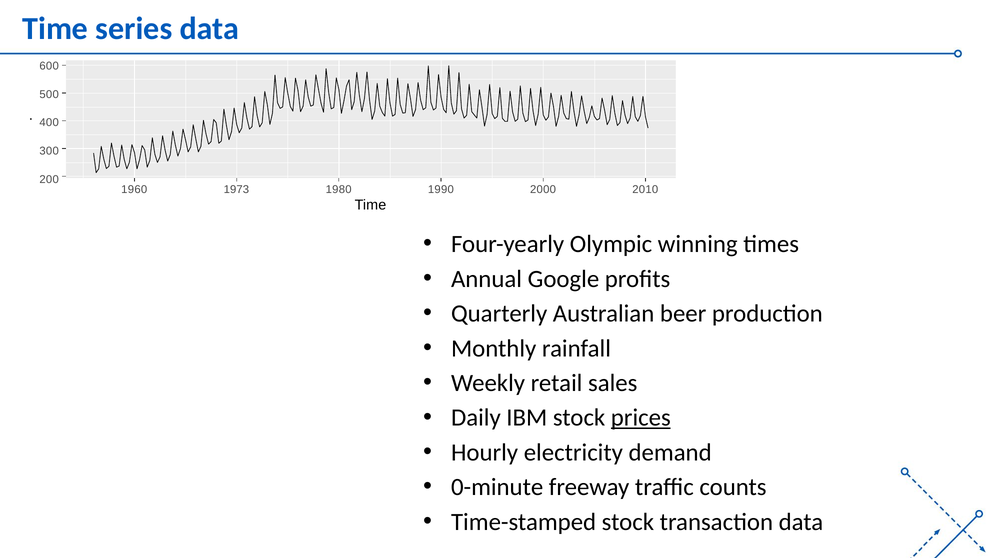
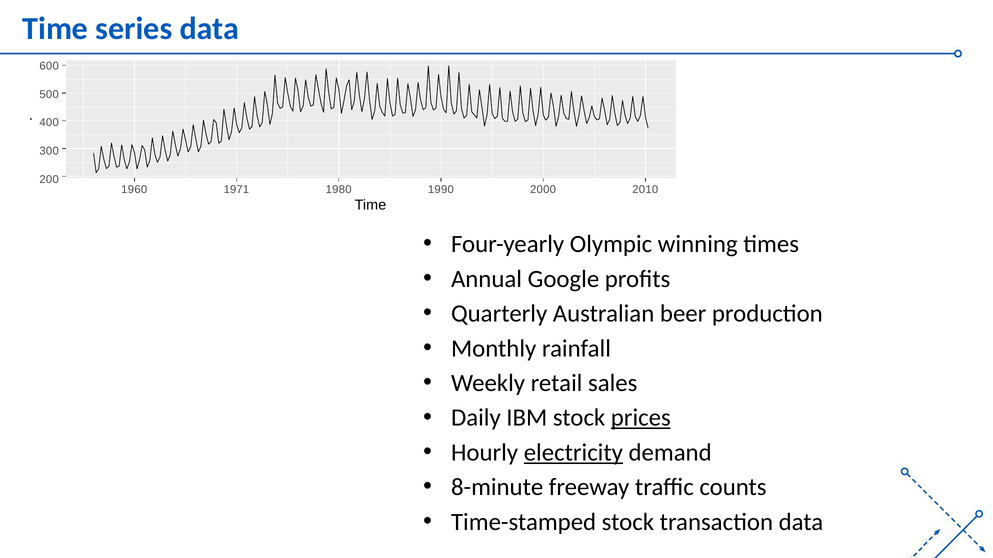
1973: 1973 -> 1971 (236, 190)
electricity underline: none -> present (573, 453)
0-minute: 0-minute -> 8-minute (497, 488)
